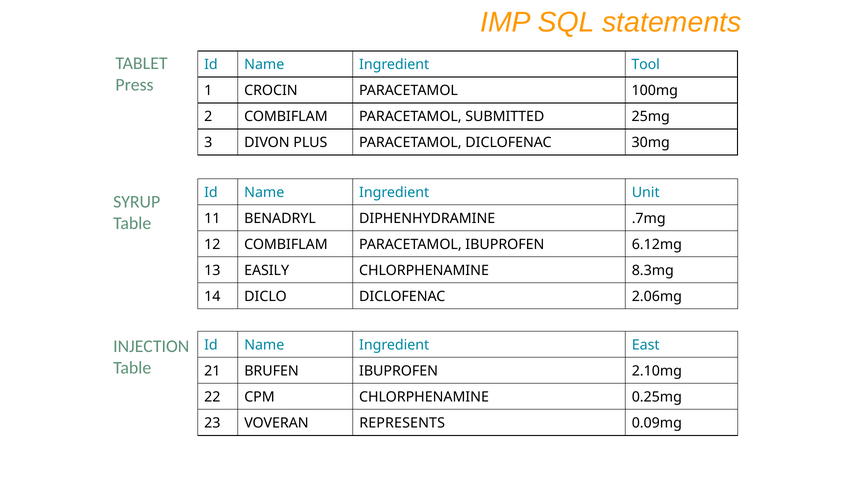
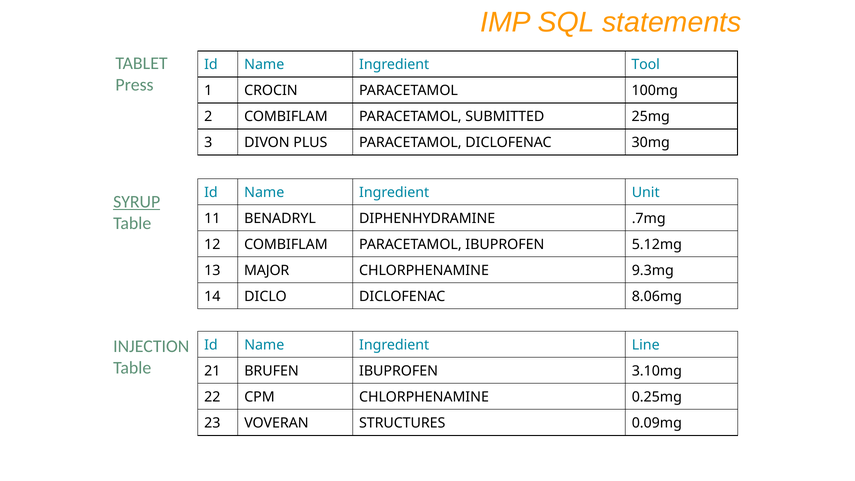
SYRUP underline: none -> present (137, 202)
6.12mg: 6.12mg -> 5.12mg (657, 244)
EASILY: EASILY -> MAJOR (267, 270)
8.3mg: 8.3mg -> 9.3mg (653, 270)
2.06mg: 2.06mg -> 8.06mg (657, 296)
East: East -> Line (646, 345)
2.10mg: 2.10mg -> 3.10mg (657, 371)
REPRESENTS: REPRESENTS -> STRUCTURES (402, 423)
